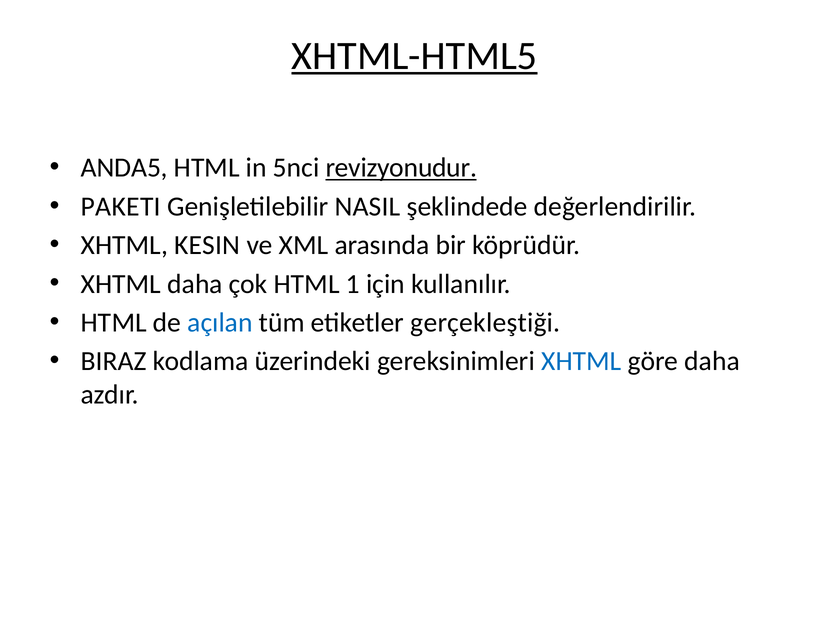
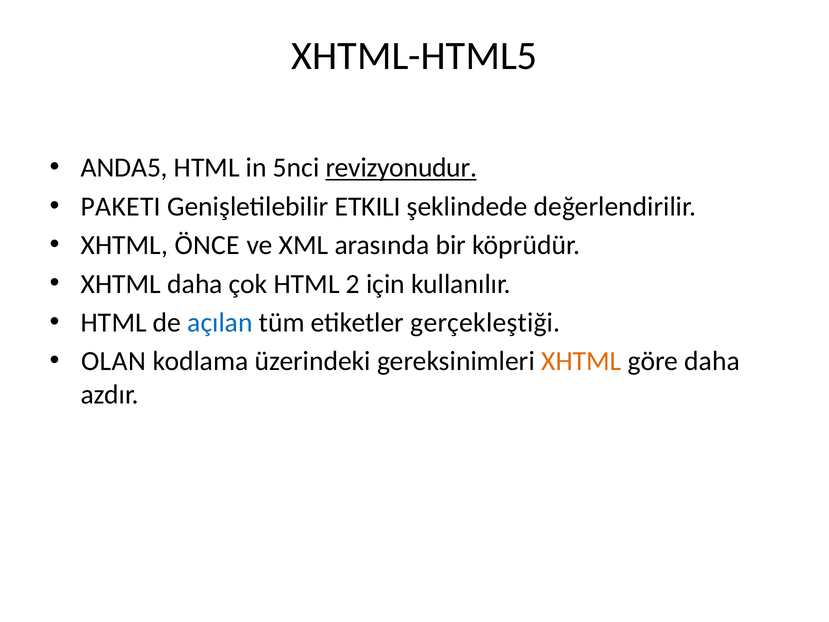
XHTML-HTML5 underline: present -> none (414, 56)
NASIL: NASIL -> ETKILI (368, 206)
KESIN: KESIN -> ÖNCE (207, 245)
1: 1 -> 2 (353, 284)
BIRAZ: BIRAZ -> OLAN (114, 361)
XHTML colour: blue -> orange (581, 361)
